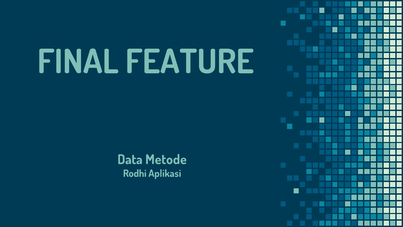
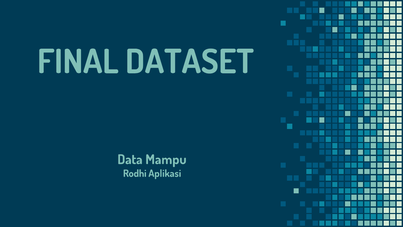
FEATURE: FEATURE -> DATASET (190, 62)
Metode: Metode -> Mampu (166, 159)
